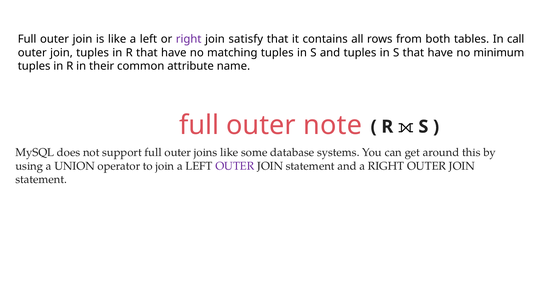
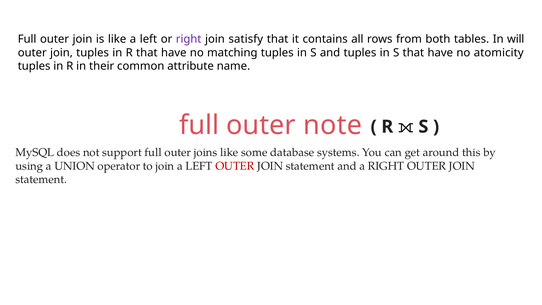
call: call -> will (516, 39)
minimum: minimum -> atomicity (499, 53)
OUTER colour: purple -> red (235, 166)
